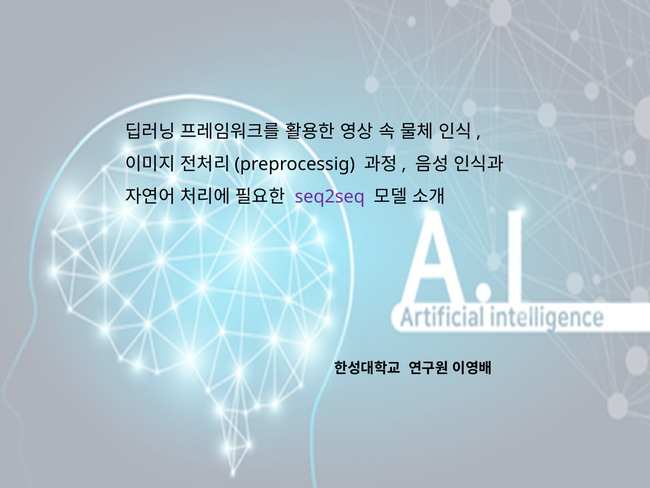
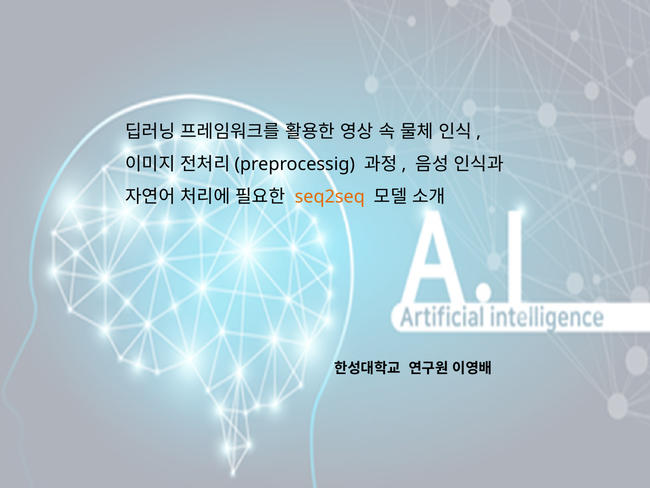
seq2seq colour: purple -> orange (330, 197)
